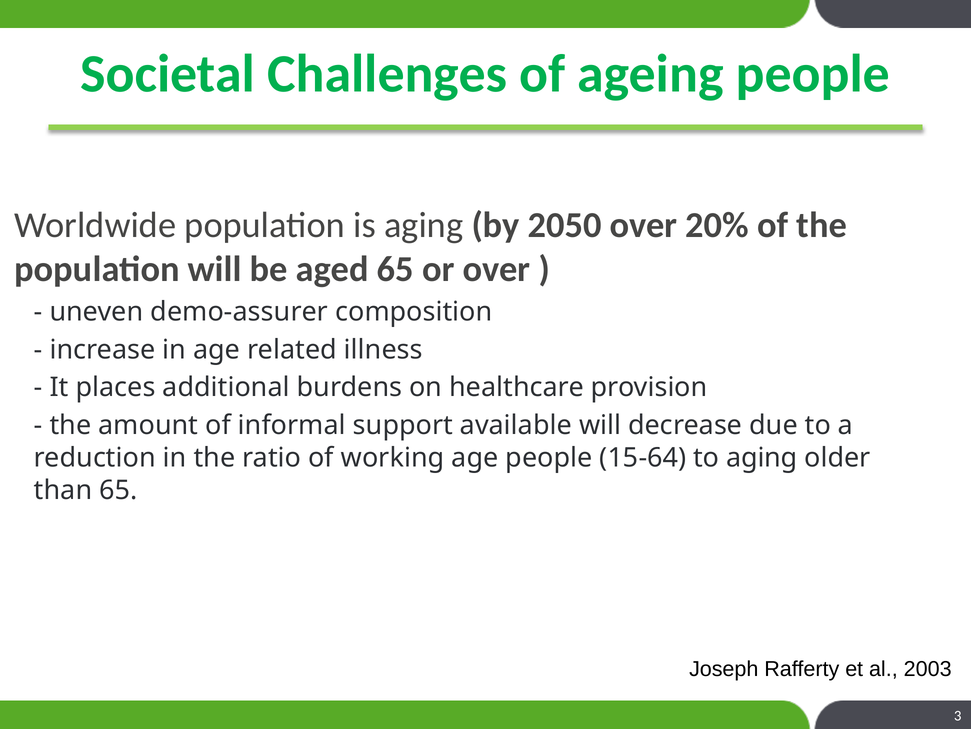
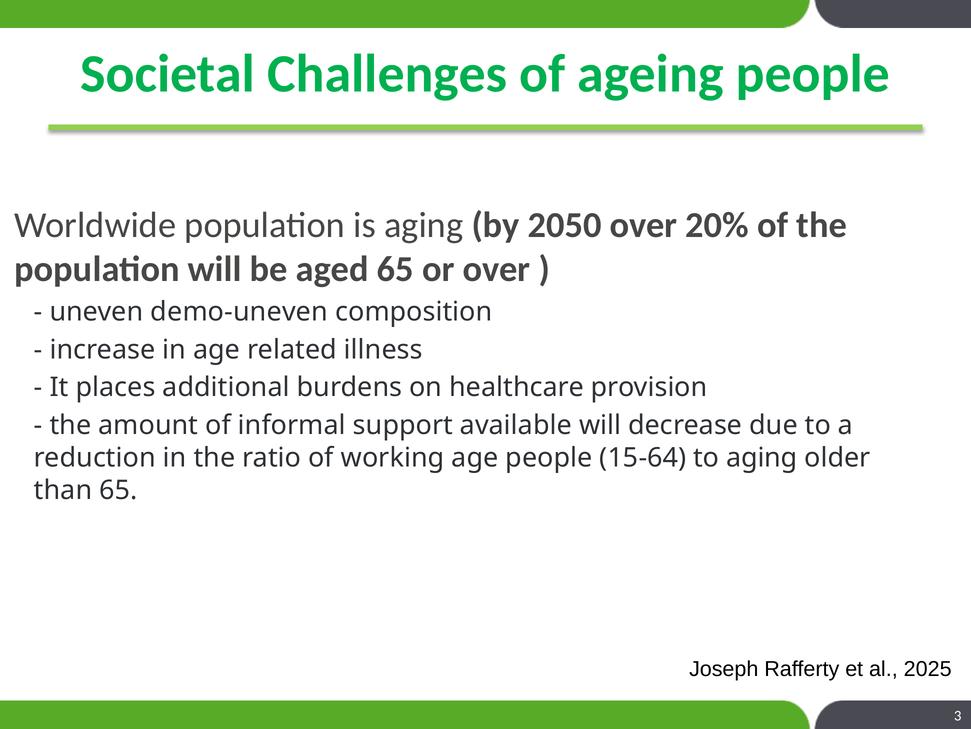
demo-assurer: demo-assurer -> demo-uneven (239, 312)
2003: 2003 -> 2025 (928, 668)
